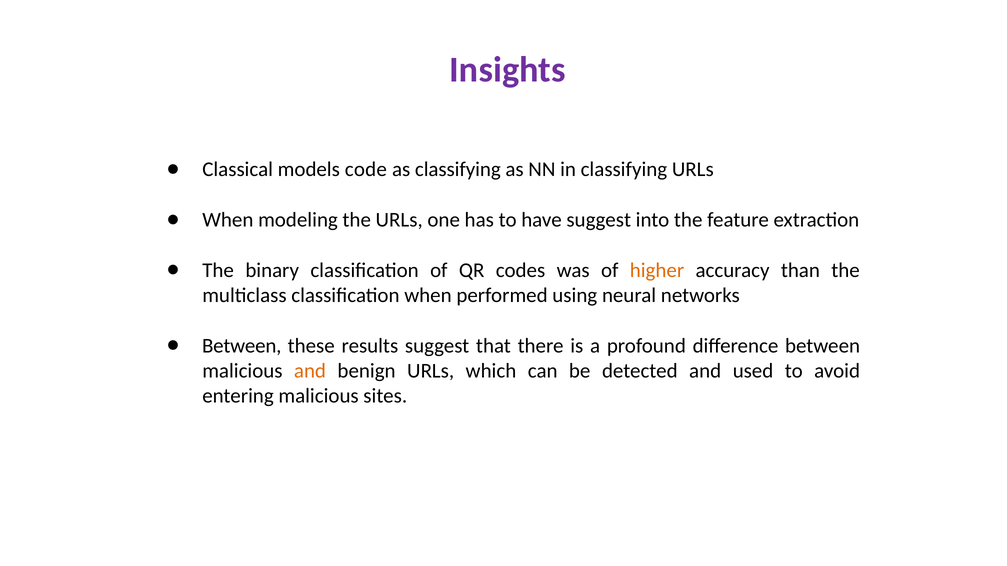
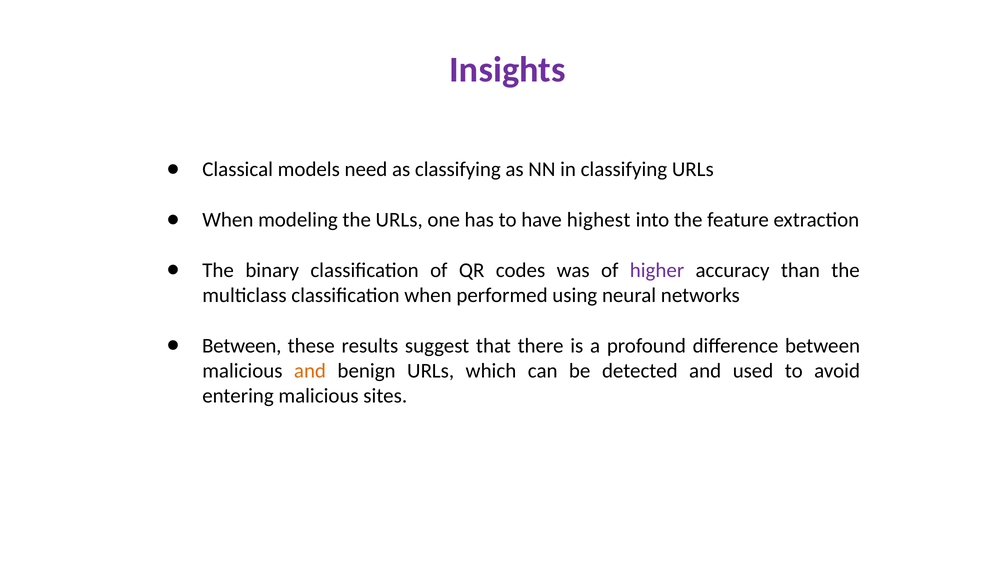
code: code -> need (366, 170)
have suggest: suggest -> highest (599, 220)
higher colour: orange -> purple (657, 270)
